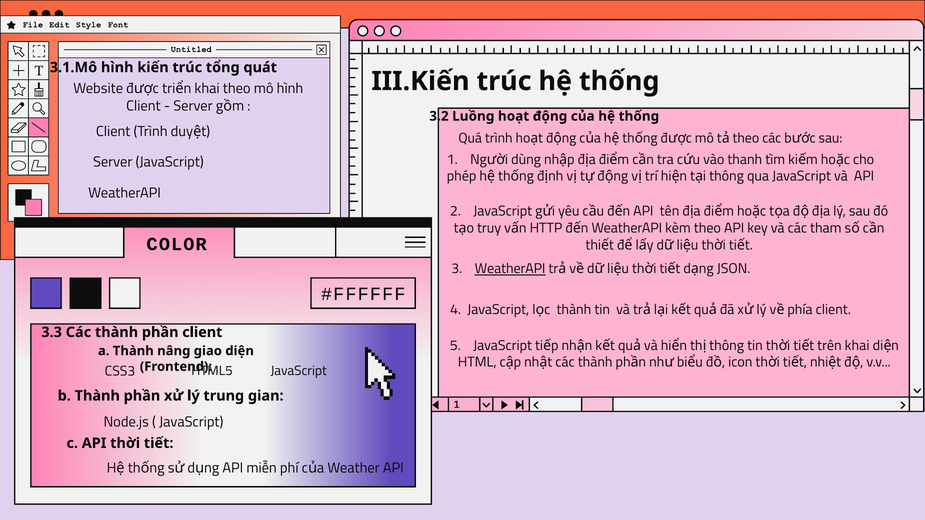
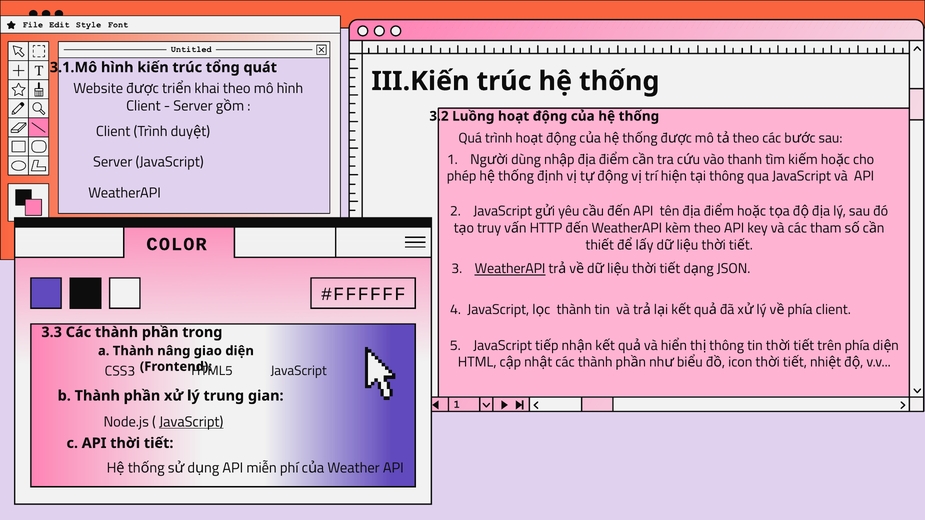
phần client: client -> trong (202, 332)
trên khai: khai -> phía (857, 346)
JavaScript underline: none -> present (191, 422)
